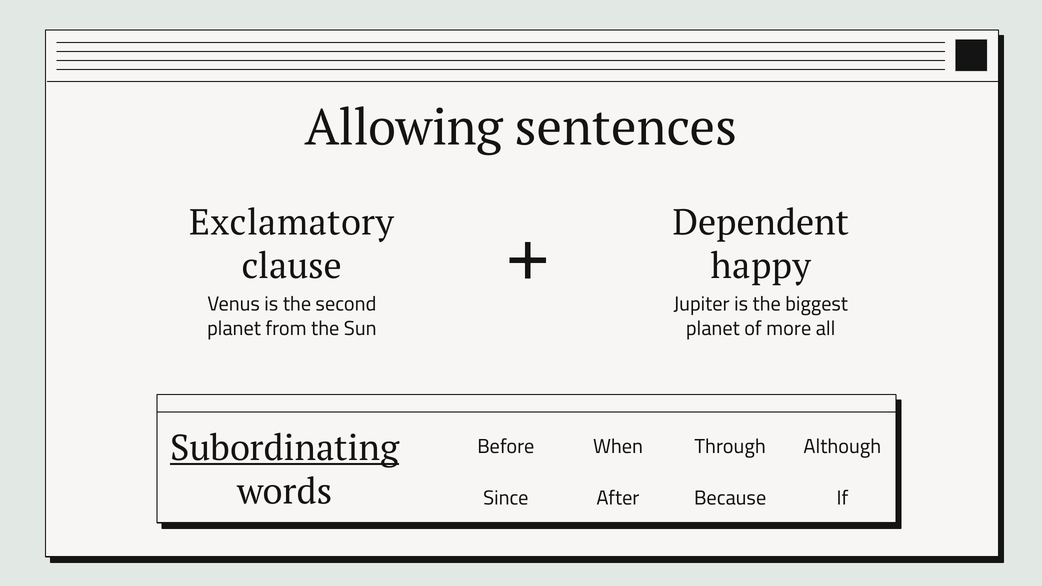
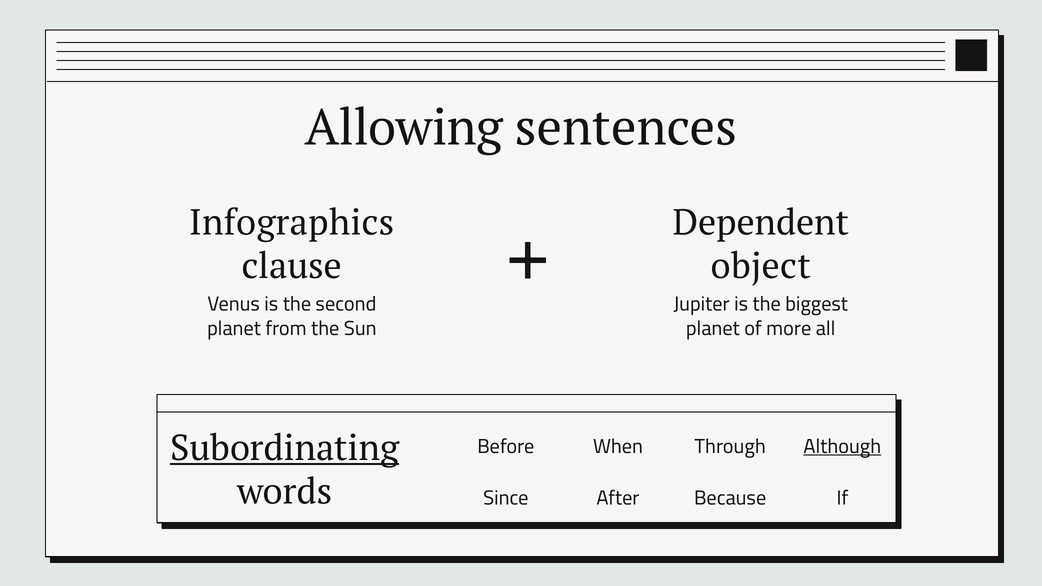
Exclamatory: Exclamatory -> Infographics (292, 223)
happy: happy -> object (761, 266)
Although underline: none -> present (842, 447)
